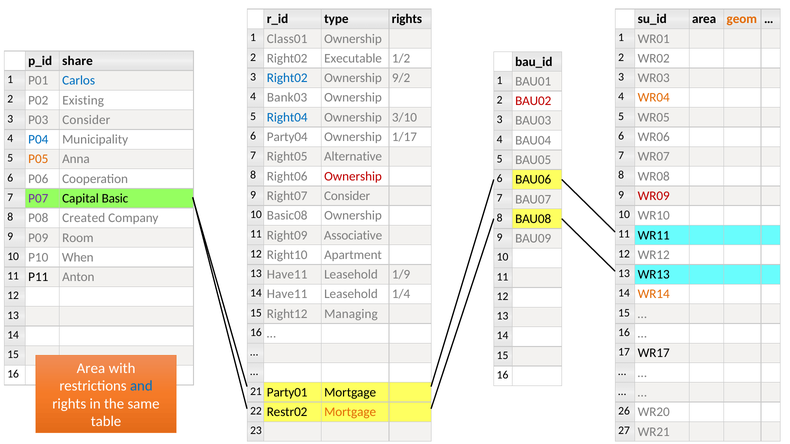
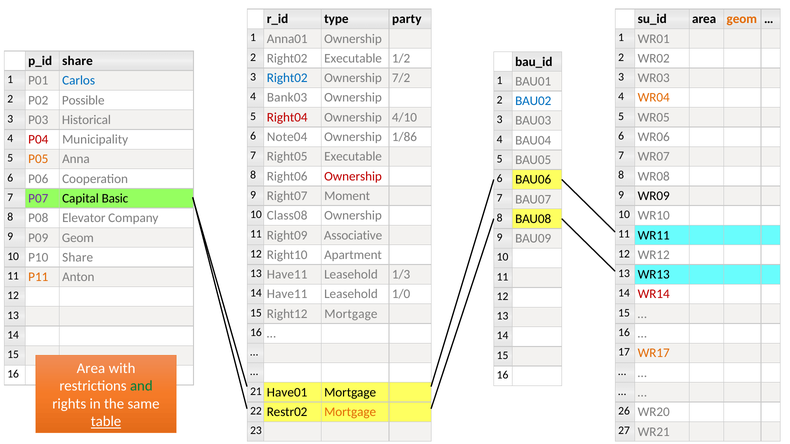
type rights: rights -> party (407, 19)
Class01: Class01 -> Anna01 (287, 39)
9/2: 9/2 -> 7/2 (401, 78)
Existing: Existing -> Possible (83, 100)
BAU02 colour: red -> blue (533, 101)
Right04 colour: blue -> red (287, 117)
3/10: 3/10 -> 4/10 (404, 117)
P03 Consider: Consider -> Historical (86, 120)
Party04: Party04 -> Note04 (287, 137)
1/17: 1/17 -> 1/86 (404, 137)
P04 colour: blue -> red (38, 140)
Right05 Alternative: Alternative -> Executable (353, 157)
Right07 Consider: Consider -> Moment (347, 196)
WR09 colour: red -> black (654, 196)
Basic08: Basic08 -> Class08 (287, 216)
Created: Created -> Elevator (84, 218)
P09 Room: Room -> Geom (78, 238)
P10 When: When -> Share (78, 258)
1/9: 1/9 -> 1/3 (401, 275)
P11 colour: black -> orange (38, 277)
1/4: 1/4 -> 1/0 (401, 294)
WR14 colour: orange -> red (654, 294)
Right12 Managing: Managing -> Mortgage (351, 314)
WR17 colour: black -> orange (654, 353)
and colour: blue -> green (141, 386)
Party01: Party01 -> Have01 (287, 393)
table underline: none -> present (106, 422)
